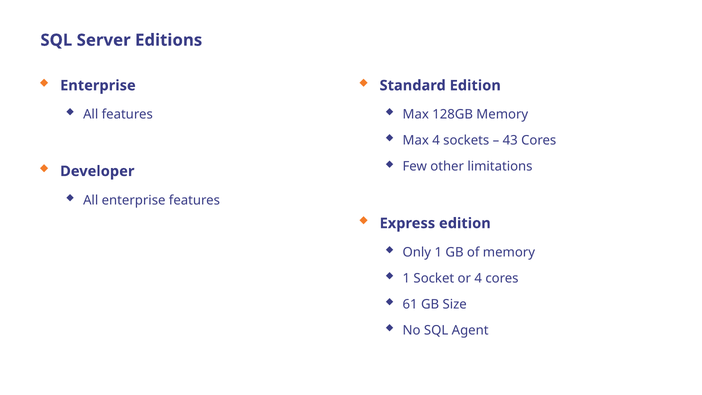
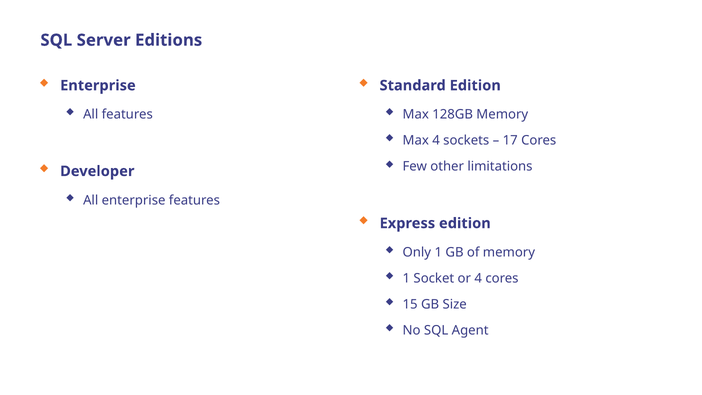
43: 43 -> 17 (510, 141)
61: 61 -> 15 (410, 304)
